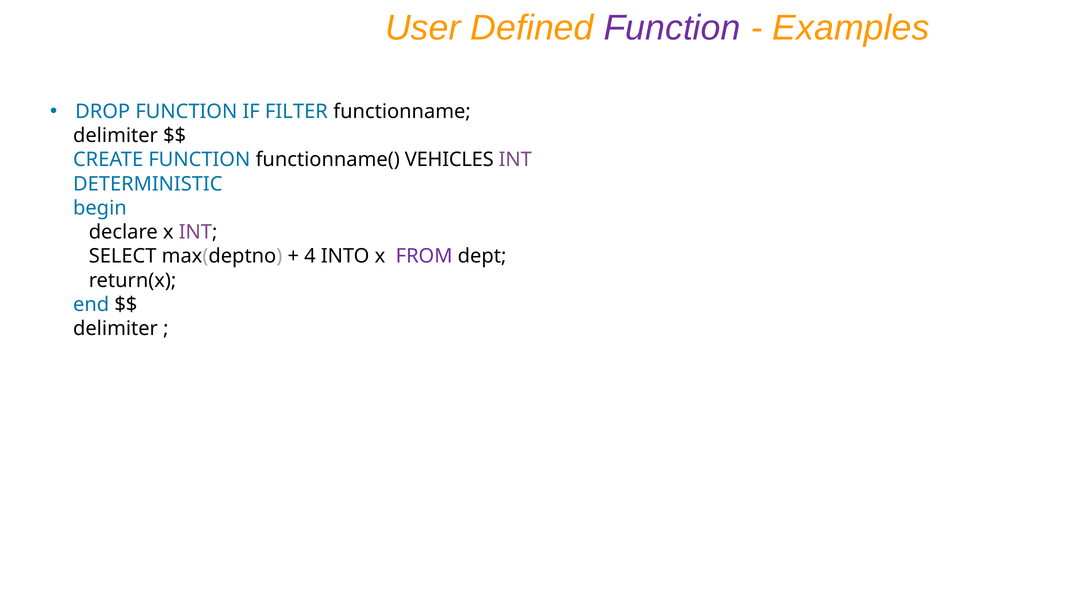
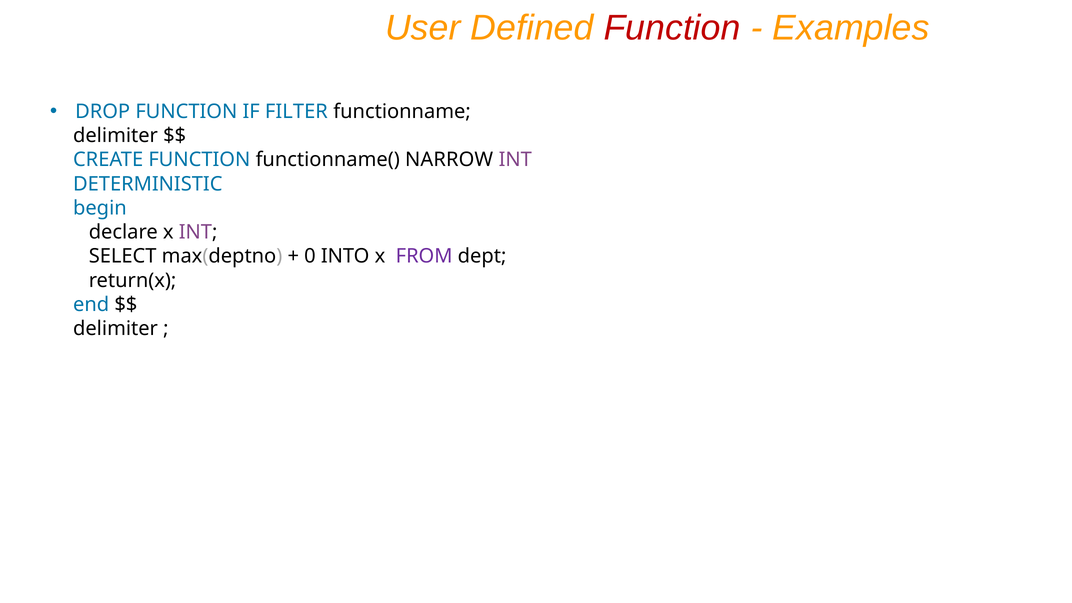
Function colour: purple -> red (672, 28)
VEHICLES: VEHICLES -> NARROW (449, 160)
4: 4 -> 0 (310, 256)
